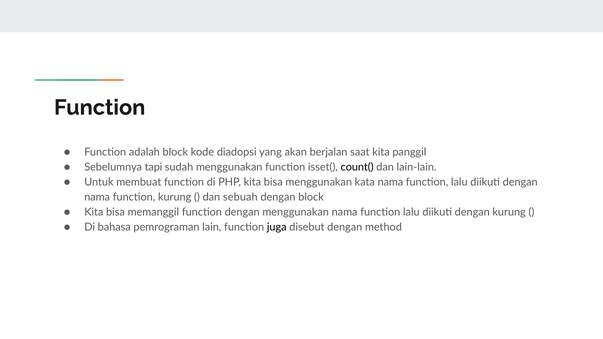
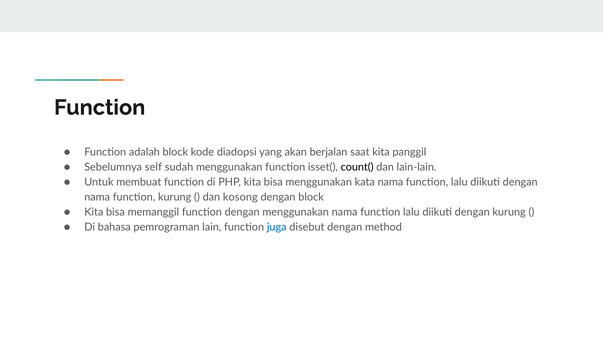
tapi: tapi -> self (153, 167)
sebuah: sebuah -> kosong (240, 197)
juga colour: black -> blue (277, 228)
